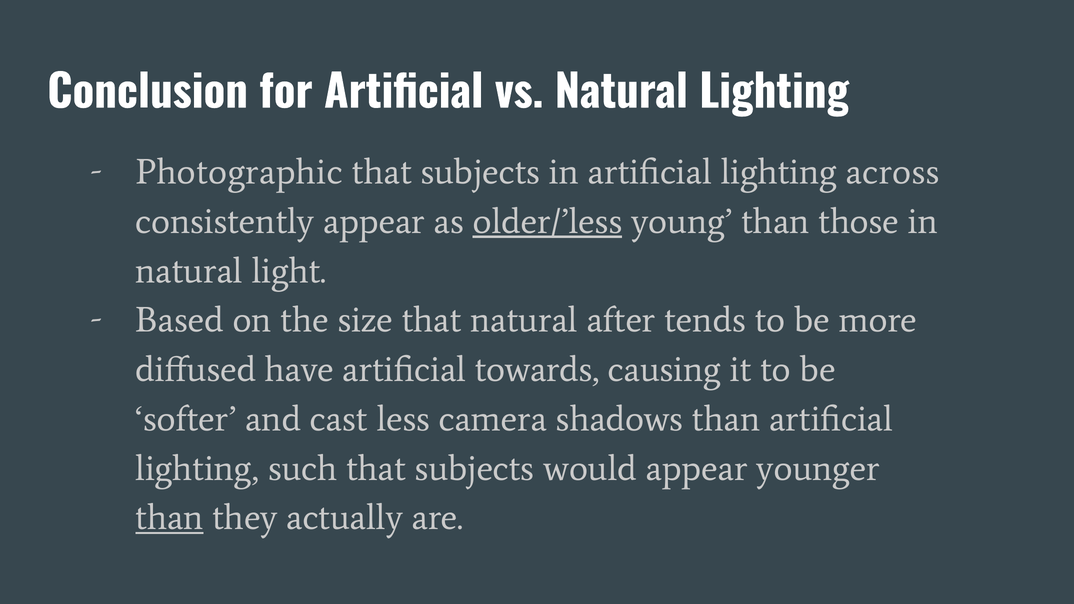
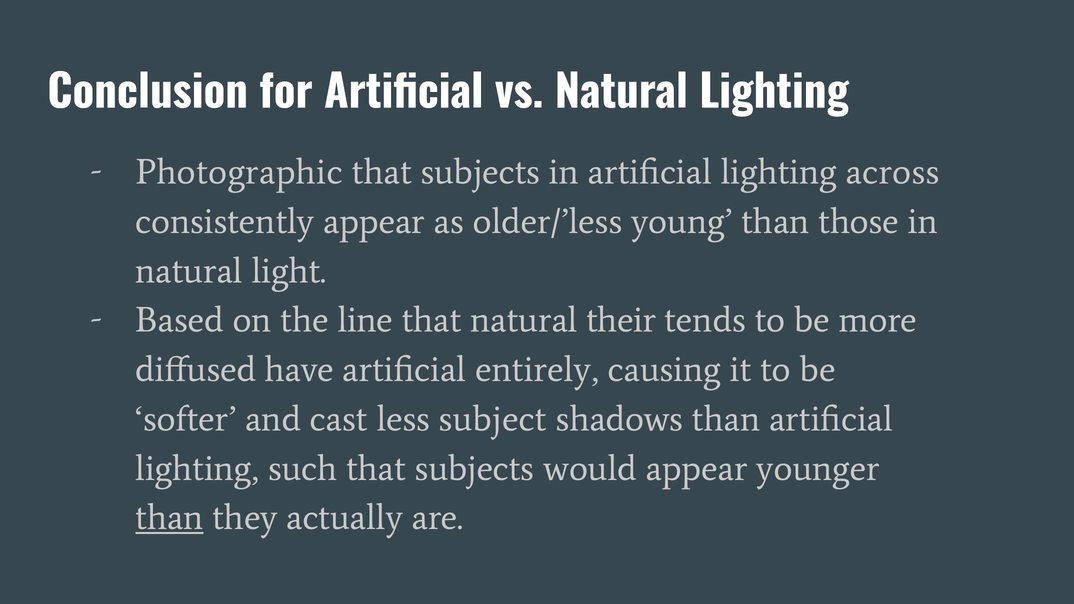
older/’less underline: present -> none (547, 221)
size: size -> line (365, 320)
after: after -> their (621, 320)
towards: towards -> entirely (537, 370)
camera: camera -> subject (493, 419)
